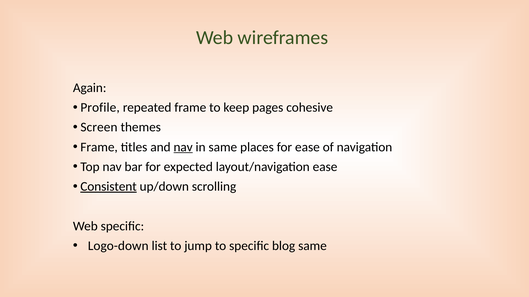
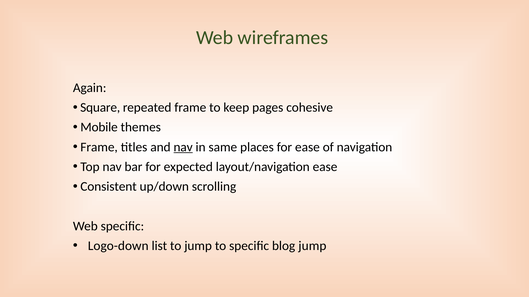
Profile: Profile -> Square (100, 108)
Screen: Screen -> Mobile (99, 128)
Consistent underline: present -> none (109, 187)
blog same: same -> jump (312, 246)
